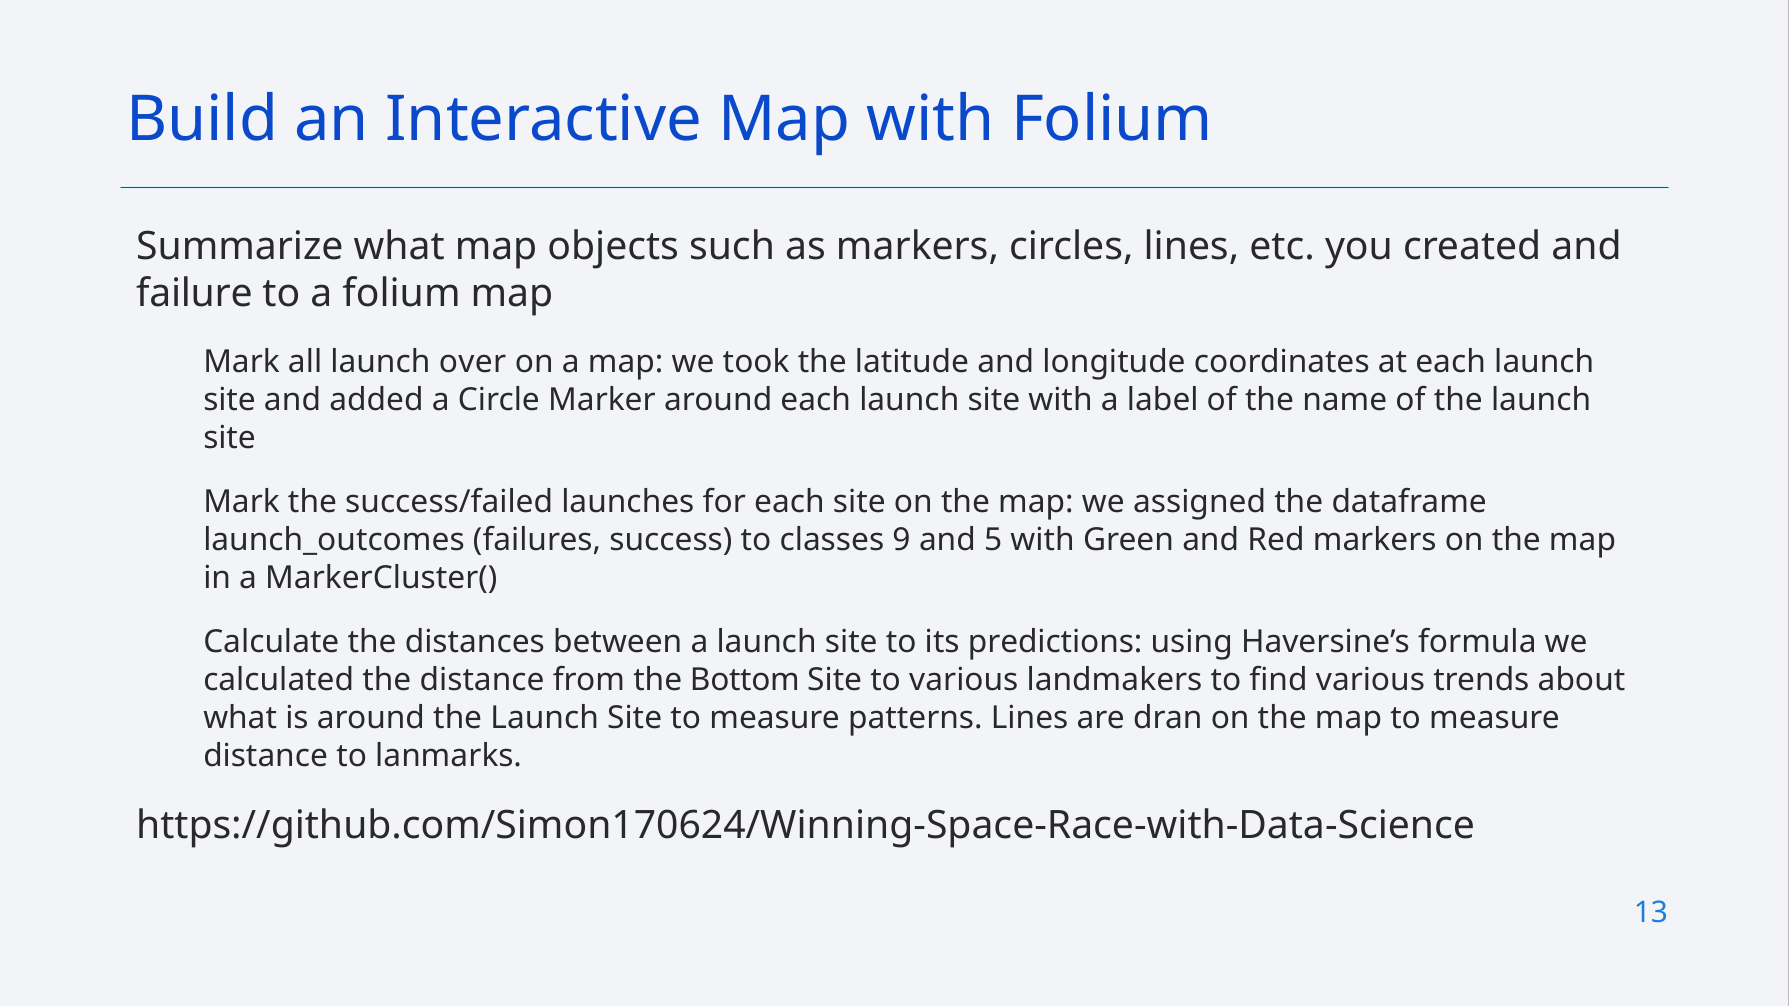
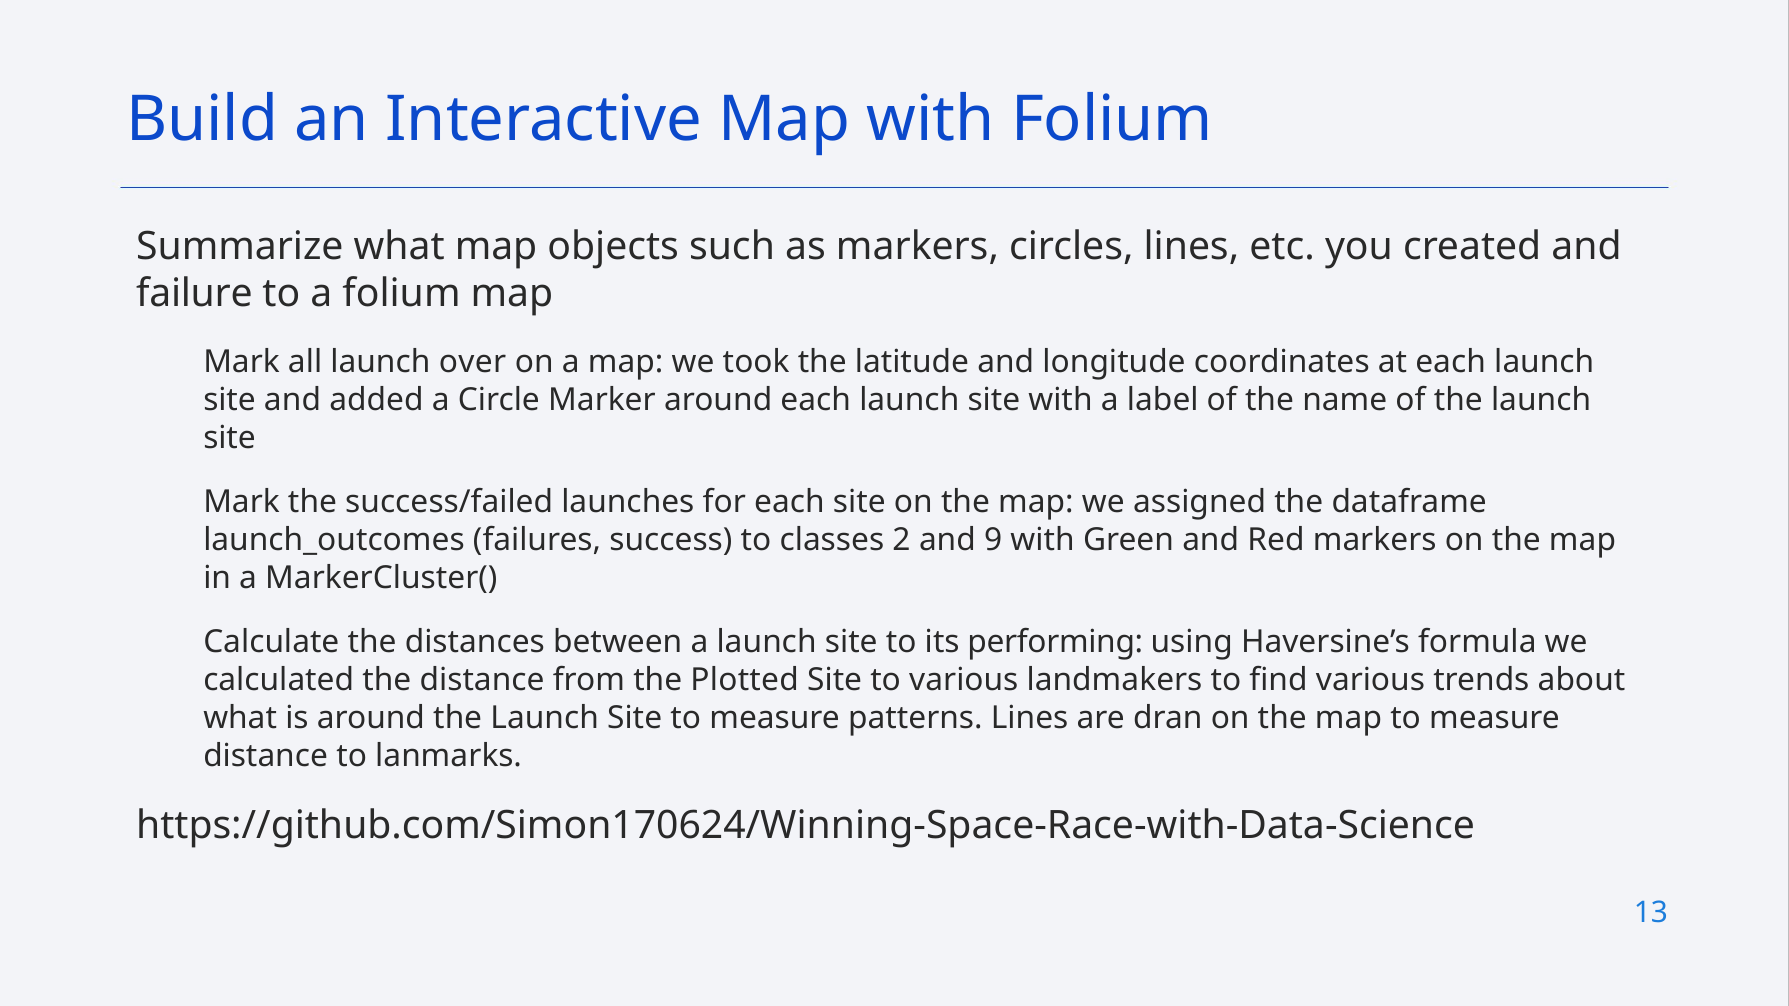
9: 9 -> 2 (902, 540)
5: 5 -> 9 (993, 540)
predictions: predictions -> performing (1055, 642)
Bottom: Bottom -> Plotted (745, 680)
